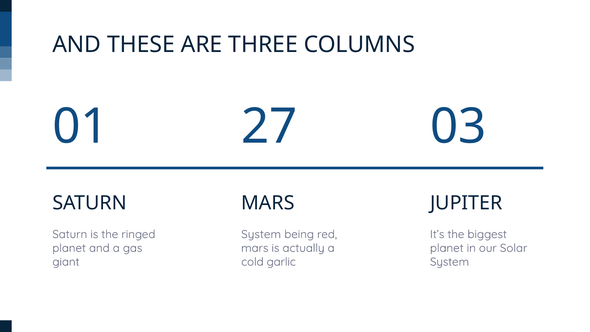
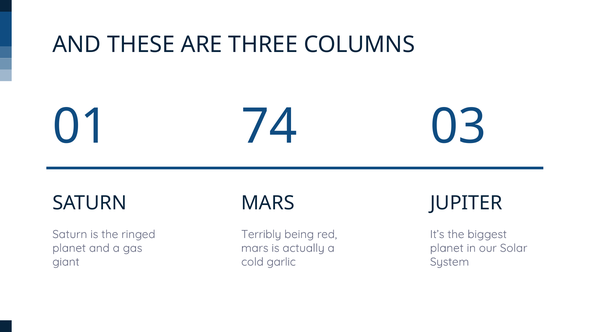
27: 27 -> 74 (269, 126)
System: System -> Terribly (261, 234)
